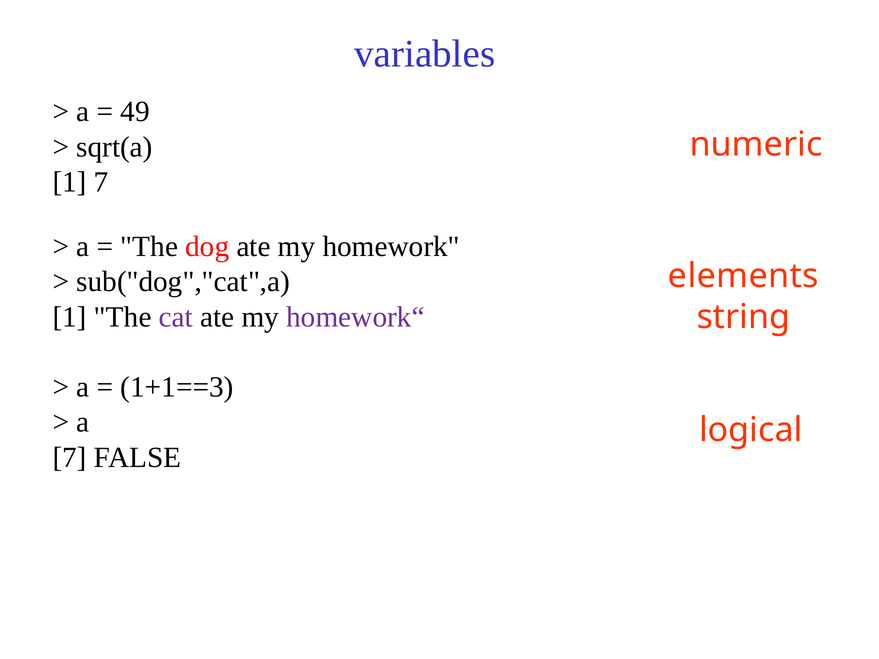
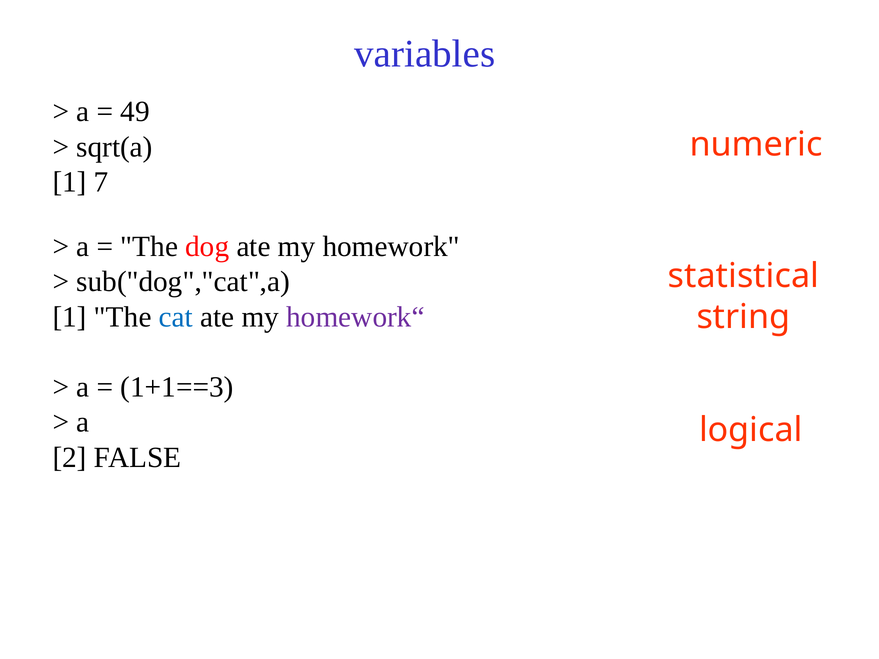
elements: elements -> statistical (744, 276)
cat colour: purple -> blue (176, 317)
7: 7 -> 2 (70, 458)
